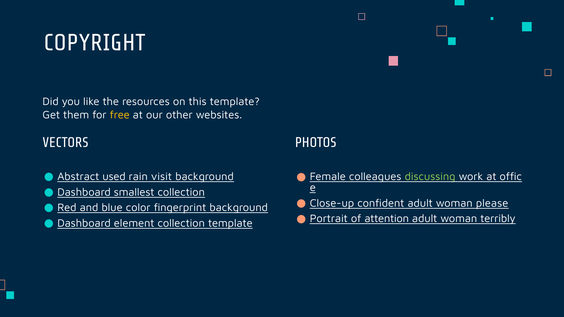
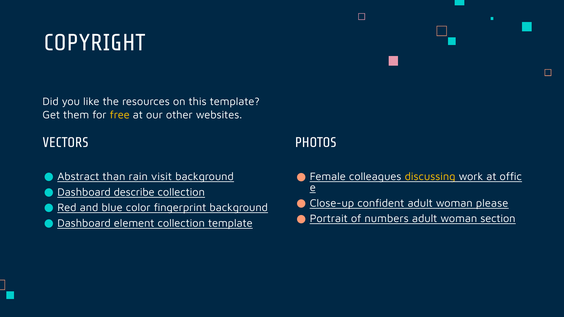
used: used -> than (114, 177)
discussing colour: light green -> yellow (430, 177)
smallest: smallest -> describe (134, 192)
attention: attention -> numbers (387, 219)
terribly: terribly -> section (498, 219)
